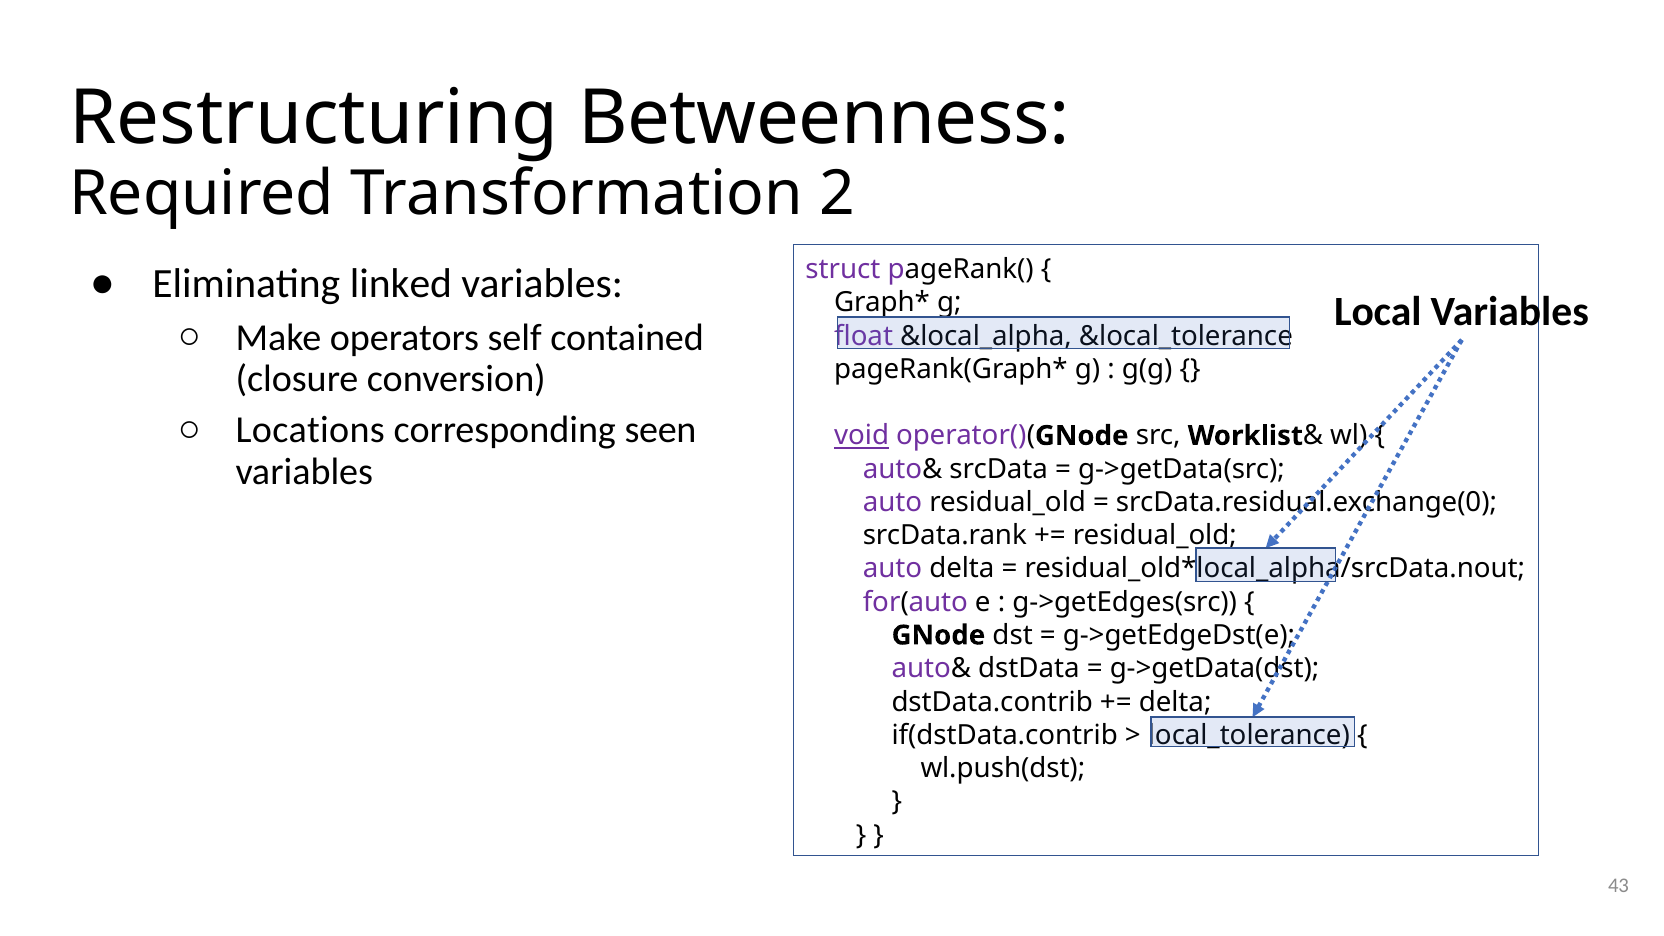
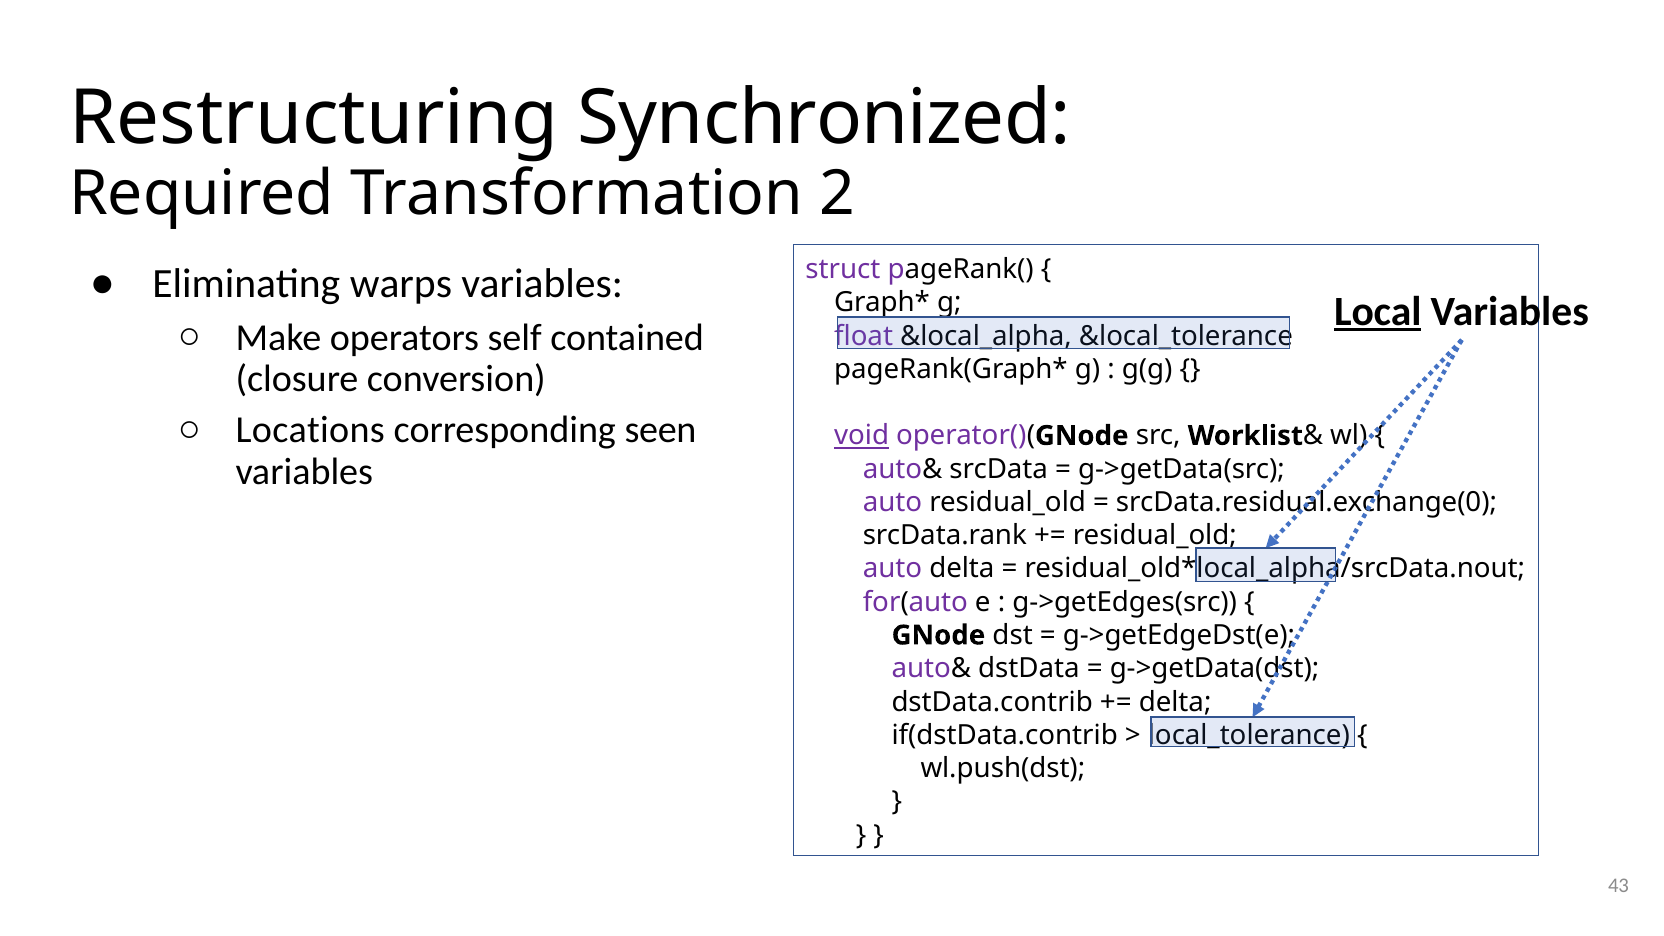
Betweenness: Betweenness -> Synchronized (824, 119)
linked: linked -> warps (401, 284)
Local underline: none -> present (1378, 312)
